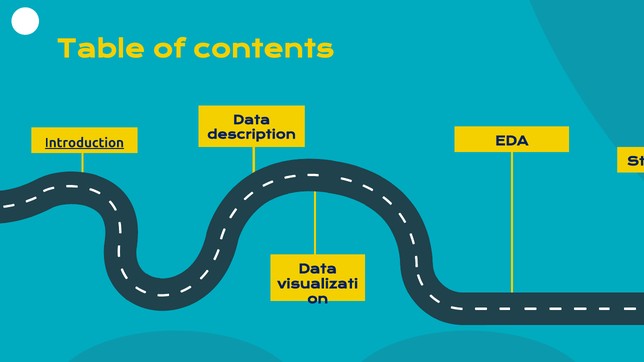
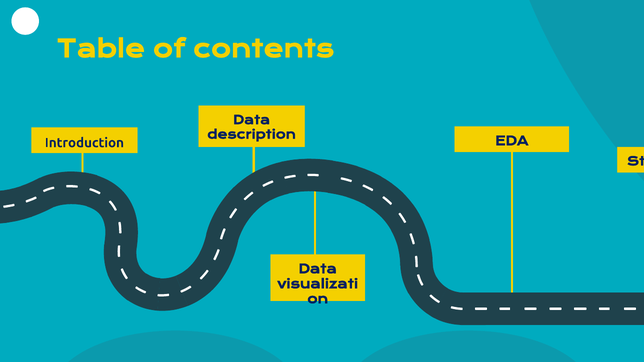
Introduction underline: present -> none (84, 143)
